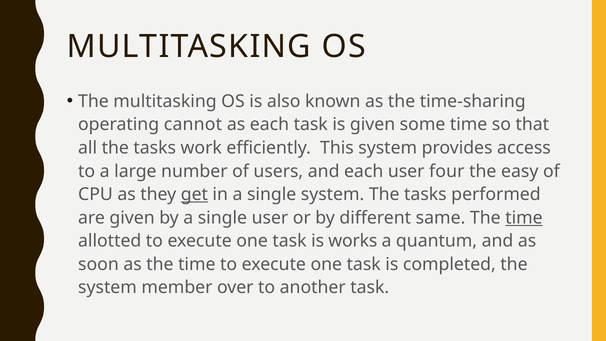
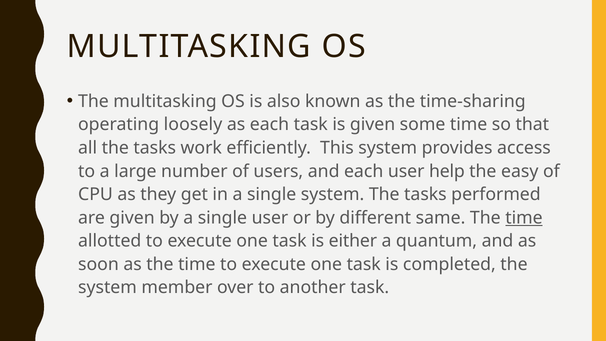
cannot: cannot -> loosely (193, 125)
four: four -> help (447, 171)
get underline: present -> none (194, 194)
works: works -> either (353, 241)
